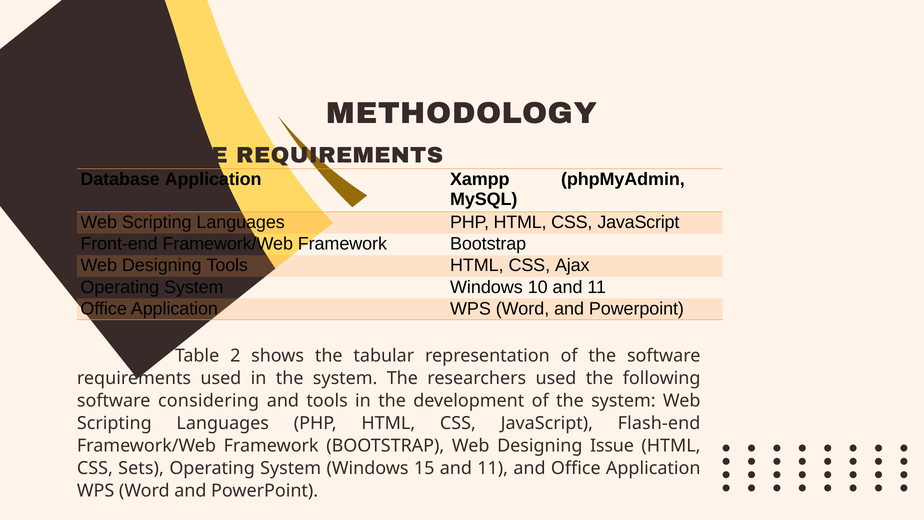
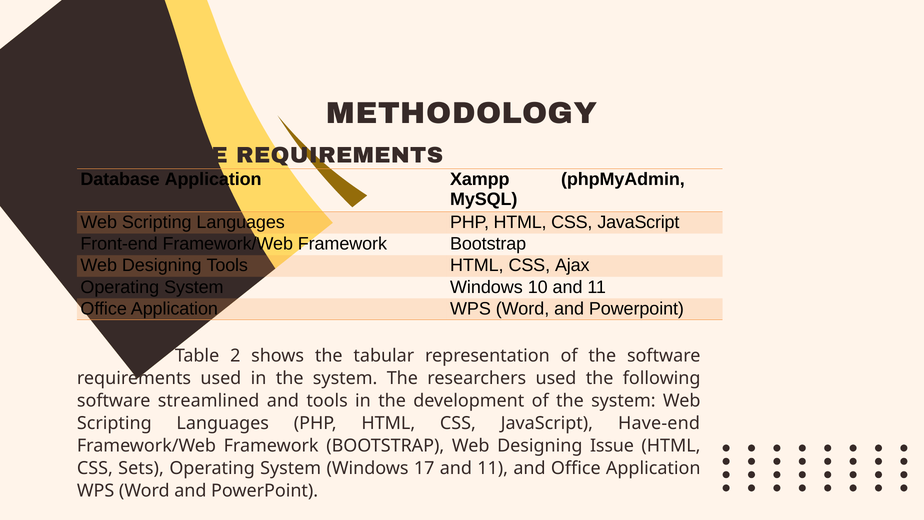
considering: considering -> streamlined (209, 401)
Flash-end: Flash-end -> Have-end (659, 423)
15: 15 -> 17 (424, 468)
